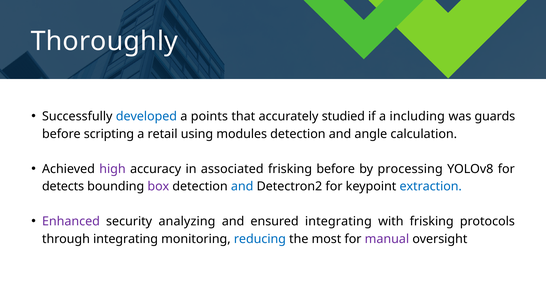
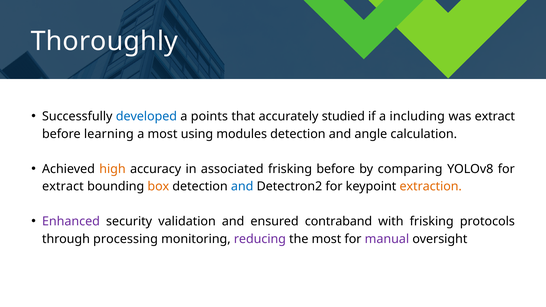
was guards: guards -> extract (495, 117)
scripting: scripting -> learning (109, 134)
a retail: retail -> most (162, 134)
high colour: purple -> orange (112, 169)
processing: processing -> comparing (410, 169)
detects: detects -> extract (63, 187)
box colour: purple -> orange (158, 187)
extraction colour: blue -> orange (431, 187)
analyzing: analyzing -> validation (187, 222)
ensured integrating: integrating -> contraband (338, 222)
through integrating: integrating -> processing (126, 239)
reducing colour: blue -> purple (260, 239)
